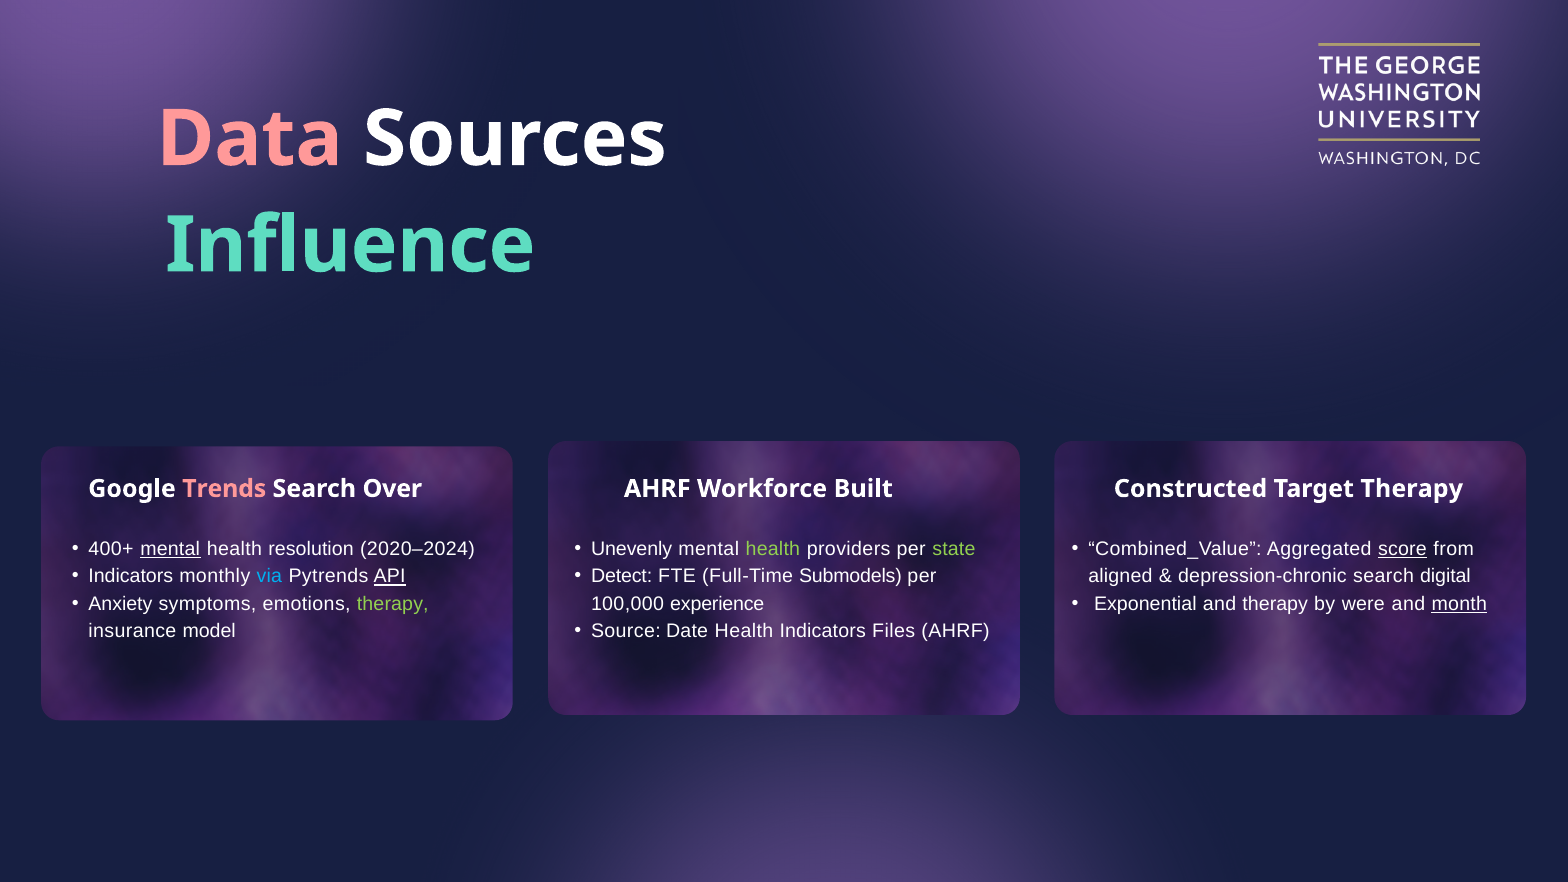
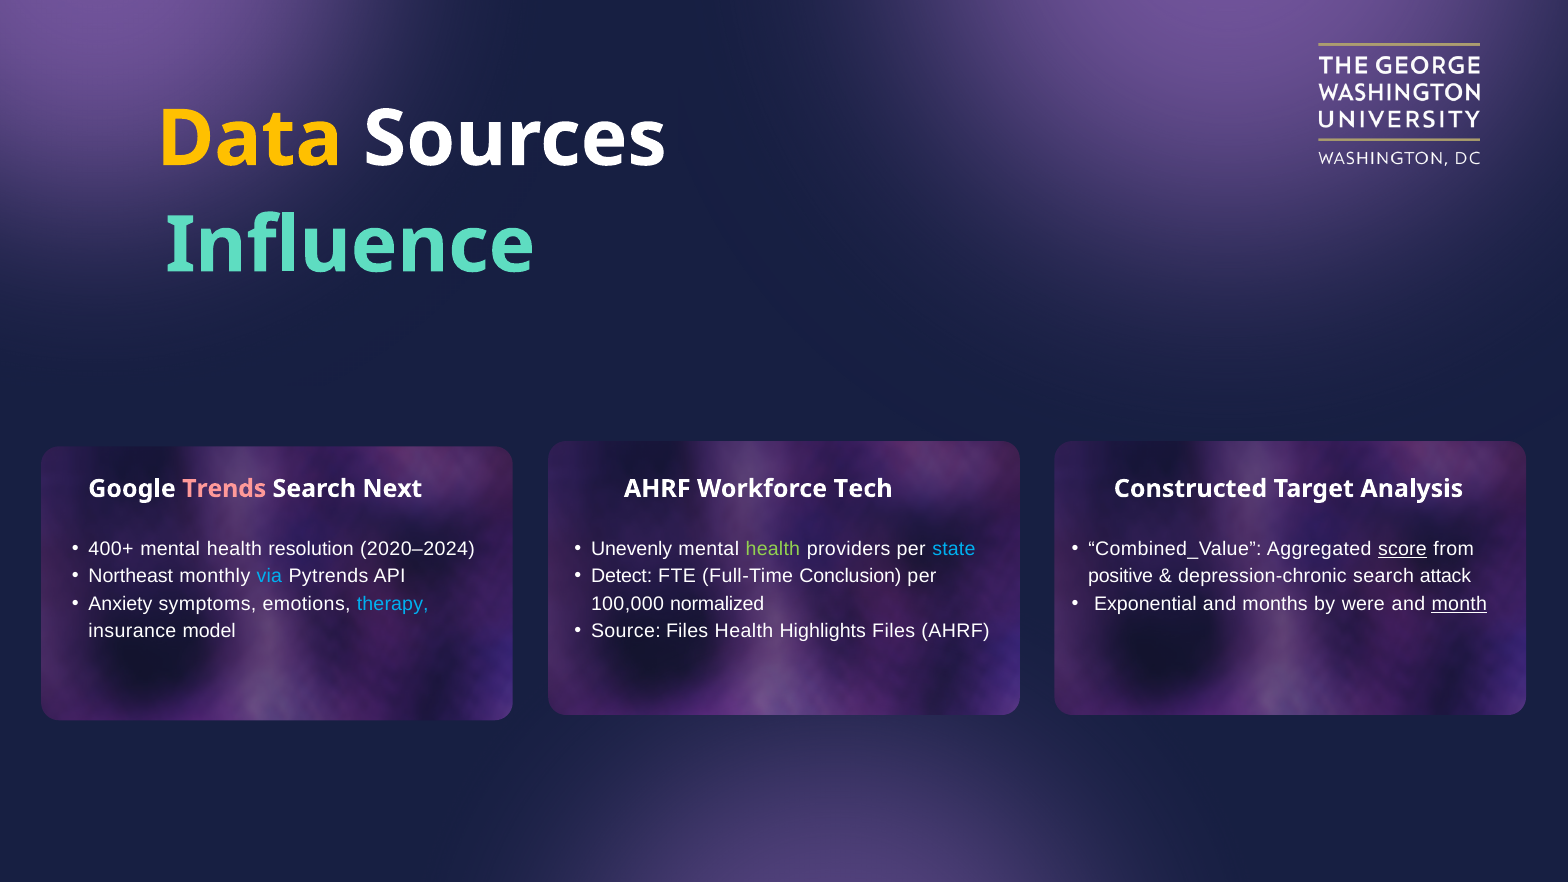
Data colour: pink -> yellow (250, 139)
Over: Over -> Next (392, 489)
Built: Built -> Tech (863, 489)
Target Therapy: Therapy -> Analysis (1412, 489)
mental underline: present -> none (170, 549)
state colour: light green -> light blue (954, 549)
Indicators: Indicators -> Northeast (131, 577)
API underline: present -> none (390, 577)
Submodels: Submodels -> Conclusion (850, 577)
aligned: aligned -> positive (1121, 577)
digital: digital -> attack (1445, 577)
therapy colour: light green -> light blue (393, 604)
and therapy: therapy -> months (1275, 604)
experience: experience -> normalized (717, 604)
Source Date: Date -> Files (687, 631)
Health Indicators: Indicators -> Highlights (823, 631)
